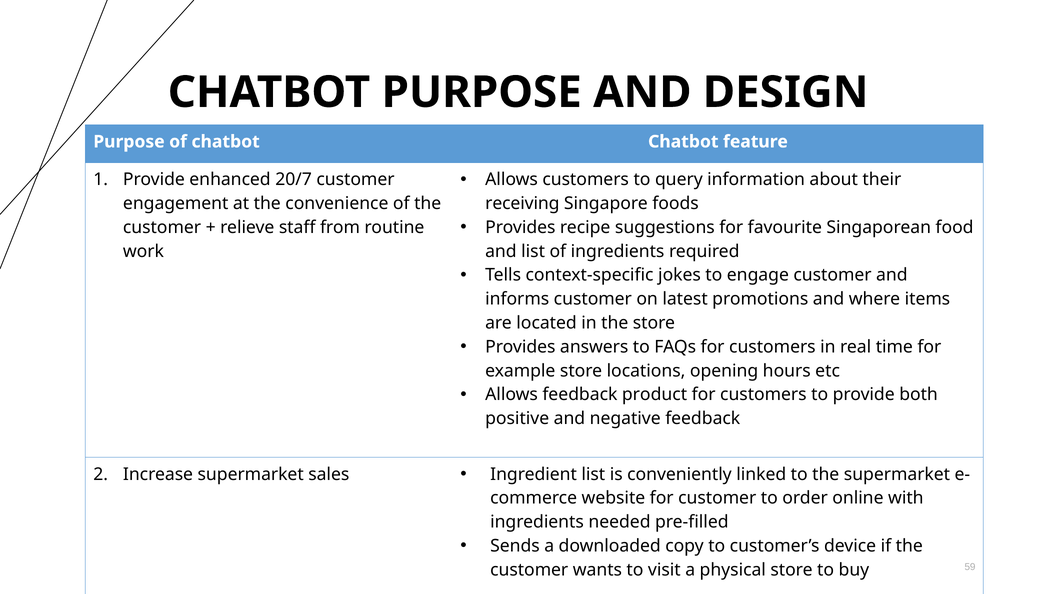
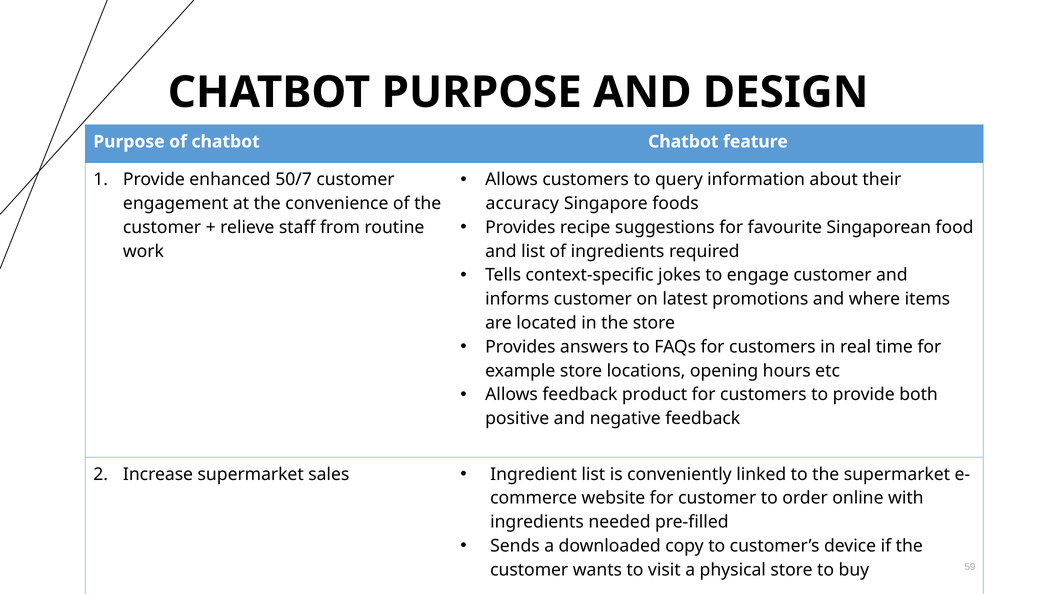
20/7: 20/7 -> 50/7 (294, 180)
receiving: receiving -> accuracy (522, 204)
